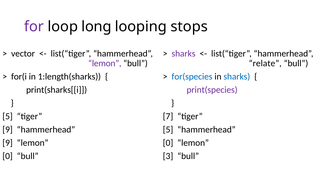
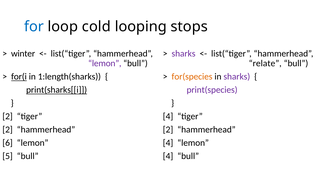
for colour: purple -> blue (34, 27)
long: long -> cold (96, 27)
vector: vector -> winter (23, 54)
for(i underline: none -> present (19, 77)
for(species colour: blue -> orange (192, 77)
sharks colour: blue -> purple (237, 77)
print(sharks[[i underline: none -> present (57, 90)
5: 5 -> 2 (8, 117)
7: 7 -> 4 (168, 117)
9: 9 -> 2 (8, 130)
5: 5 -> 2 (168, 130)
9: 9 -> 6 (8, 143)
0: 0 -> 4 (168, 143)
0: 0 -> 5 (8, 156)
3: 3 -> 4 (168, 156)
